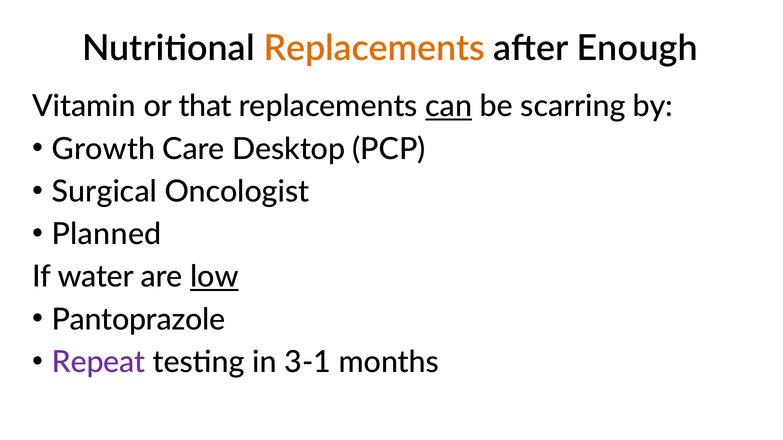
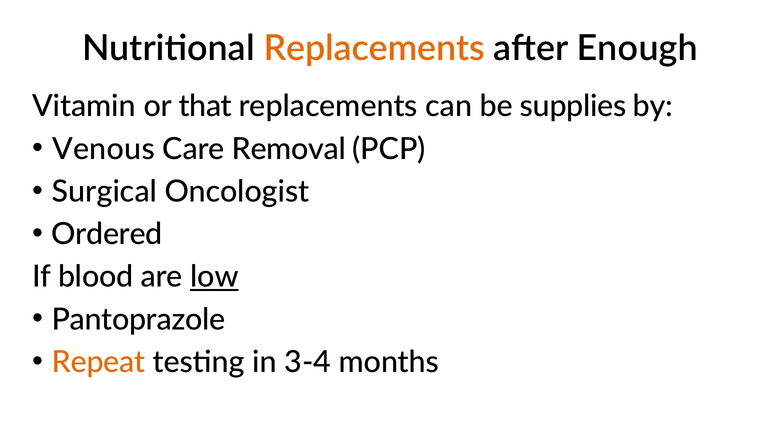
can underline: present -> none (449, 107)
scarring: scarring -> supplies (573, 107)
Growth: Growth -> Venous (104, 149)
Desktop: Desktop -> Removal (289, 149)
Planned: Planned -> Ordered (107, 235)
water: water -> blood (96, 277)
Repeat colour: purple -> orange (99, 363)
3-1: 3-1 -> 3-4 (308, 363)
